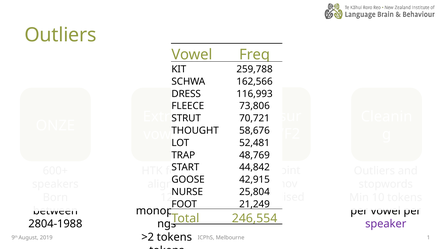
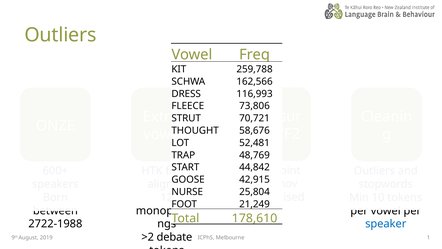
246,554: 246,554 -> 178,610 (255, 218)
2804-1988: 2804-1988 -> 2722-1988 (55, 224)
speaker colour: purple -> blue (386, 224)
>2 tokens: tokens -> debate (174, 237)
